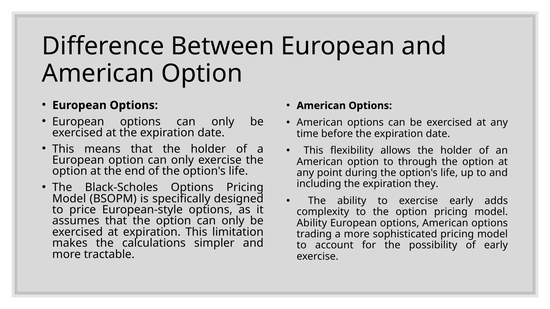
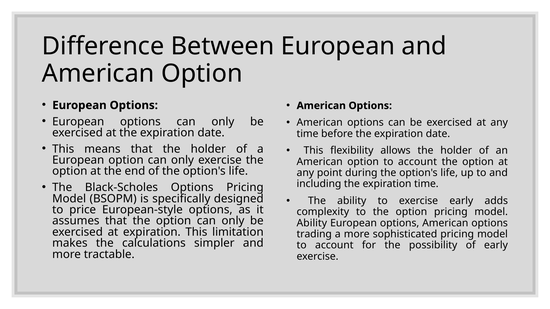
option to through: through -> account (418, 162)
expiration they: they -> time (426, 184)
